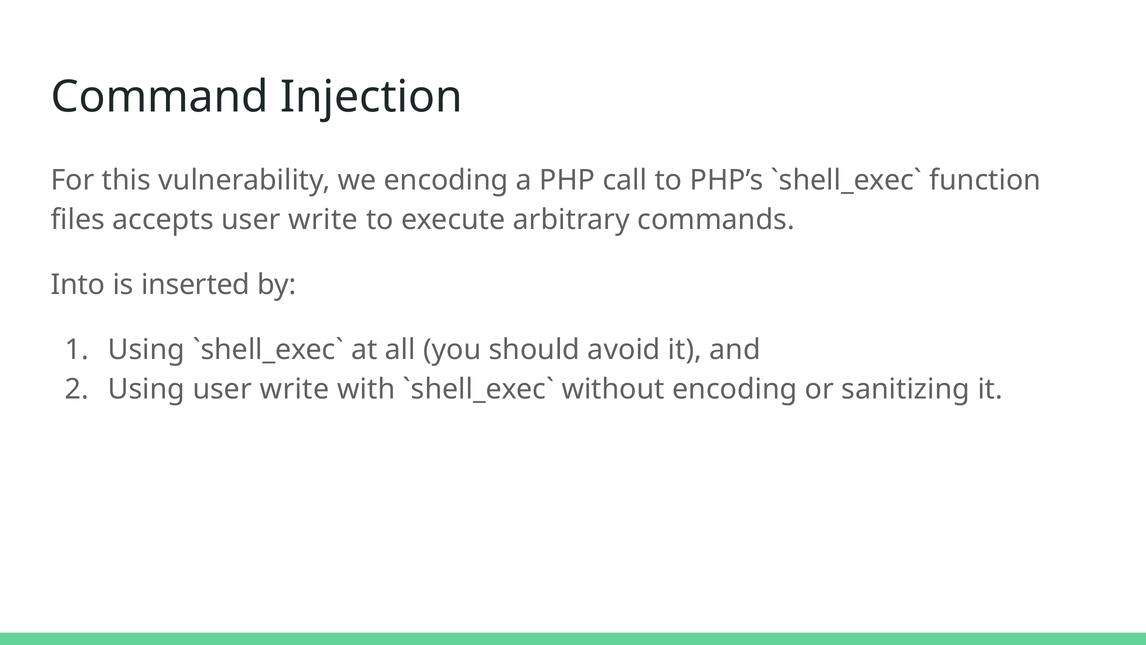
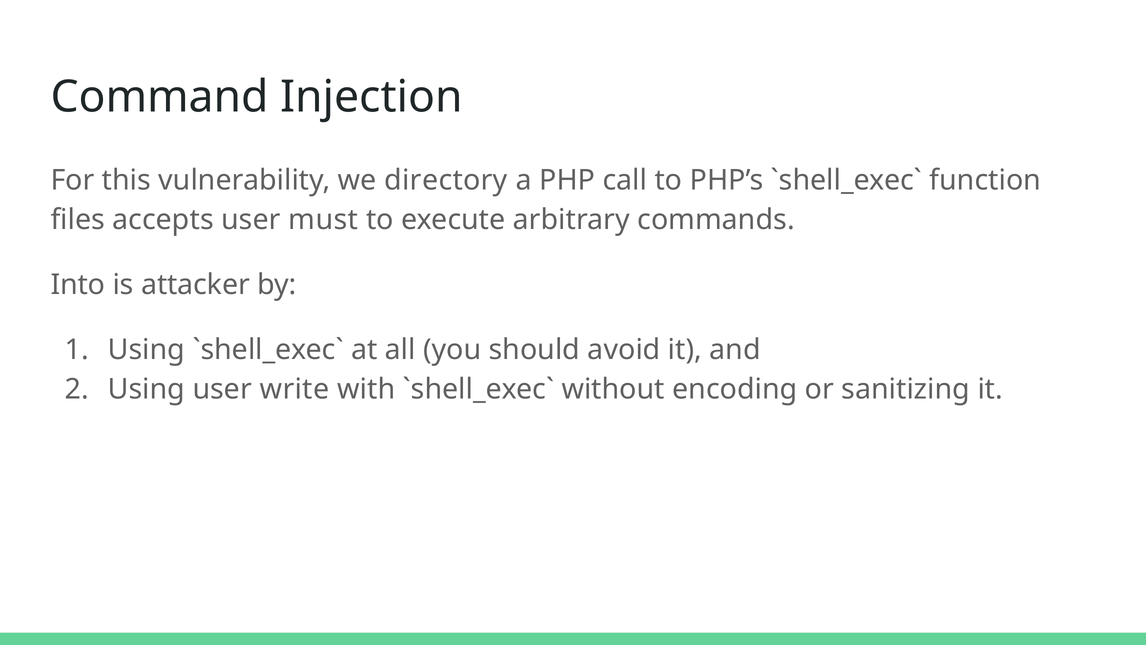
we encoding: encoding -> directory (446, 180)
accepts user write: write -> must (323, 220)
inserted: inserted -> attacker (196, 285)
